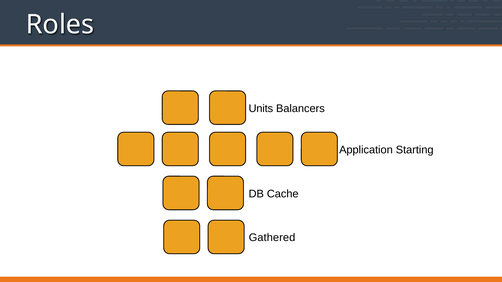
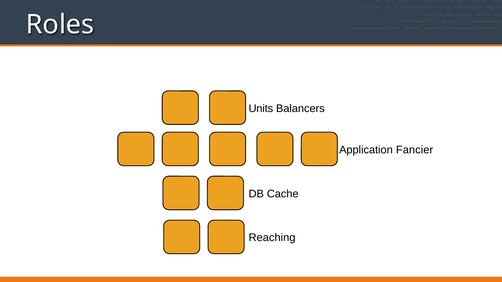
Starting: Starting -> Fancier (415, 150)
Gathered: Gathered -> Reaching (272, 238)
